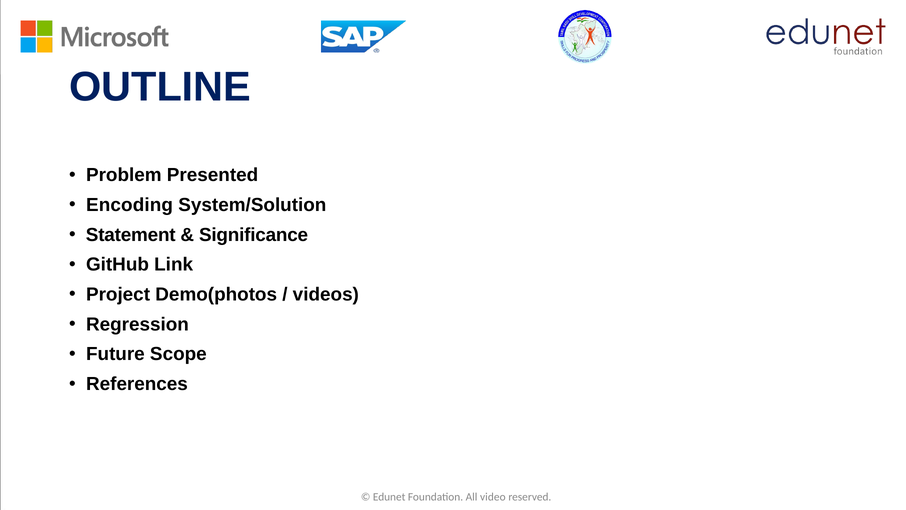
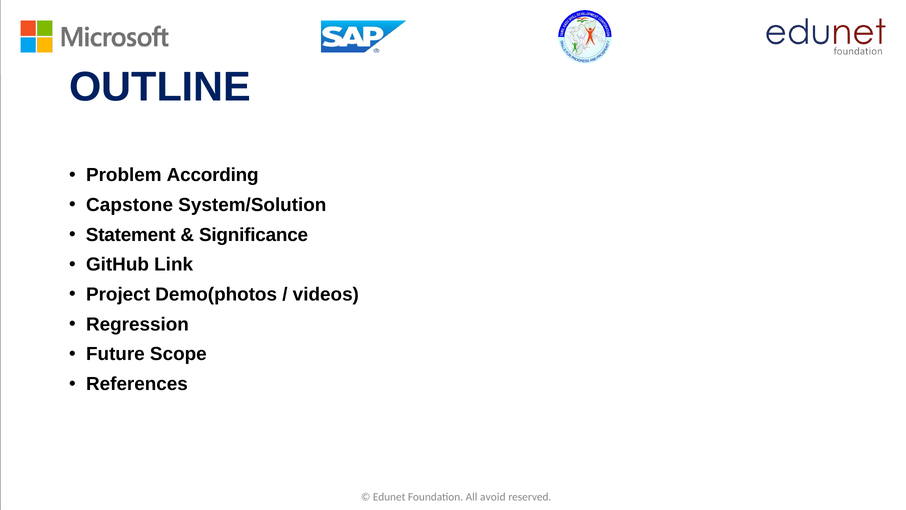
Presented: Presented -> According (213, 175)
Encoding: Encoding -> Capstone (130, 205)
video: video -> avoid (493, 497)
